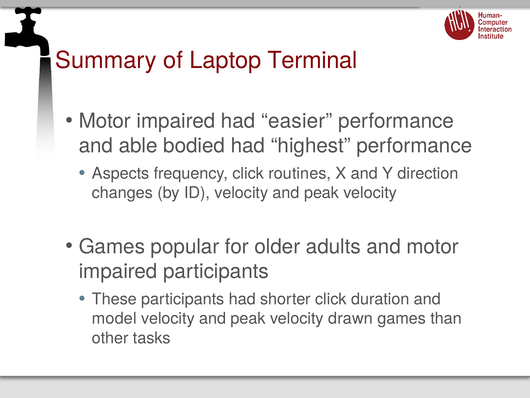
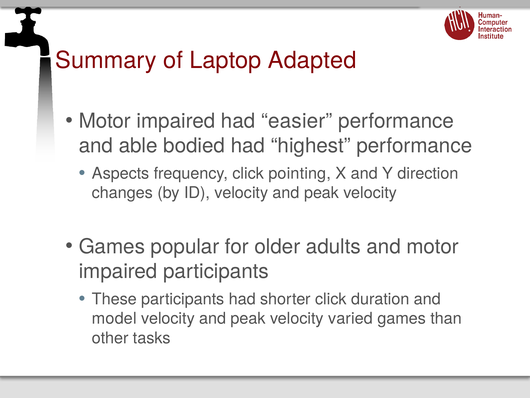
Terminal: Terminal -> Adapted (312, 60)
routines: routines -> pointing (300, 173)
drawn: drawn -> varied (351, 318)
